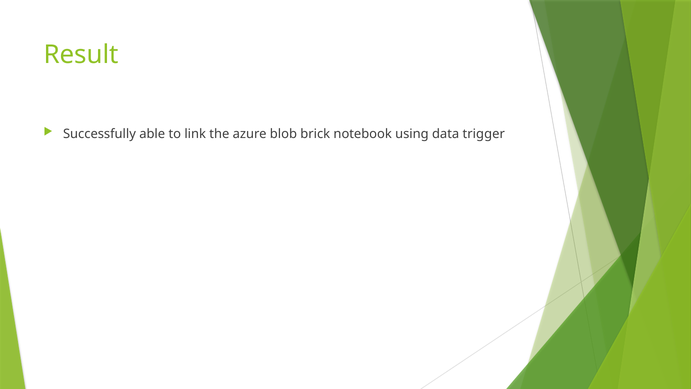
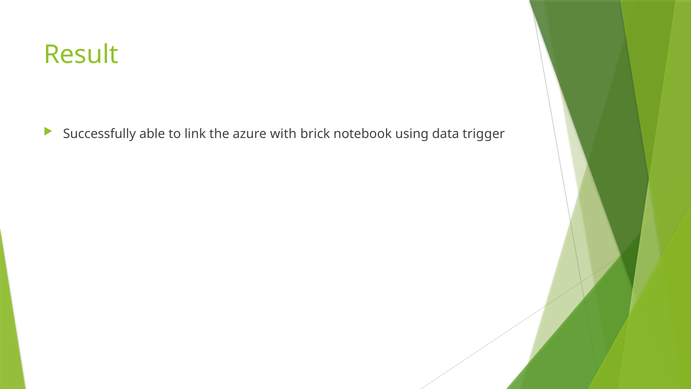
blob: blob -> with (283, 134)
